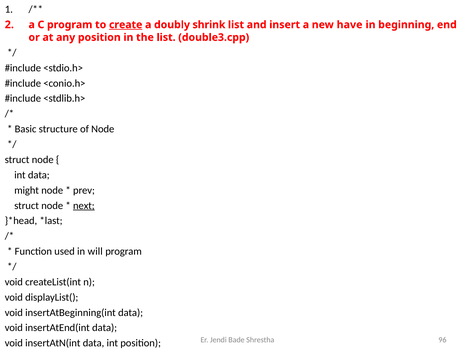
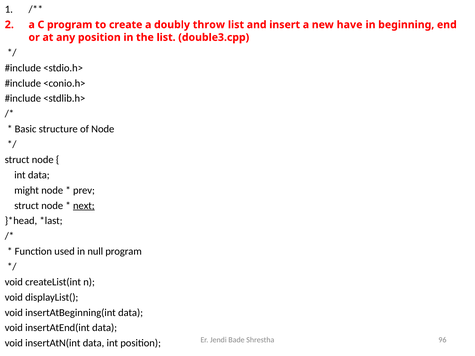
create underline: present -> none (126, 25)
shrink: shrink -> throw (209, 25)
will: will -> null (95, 252)
